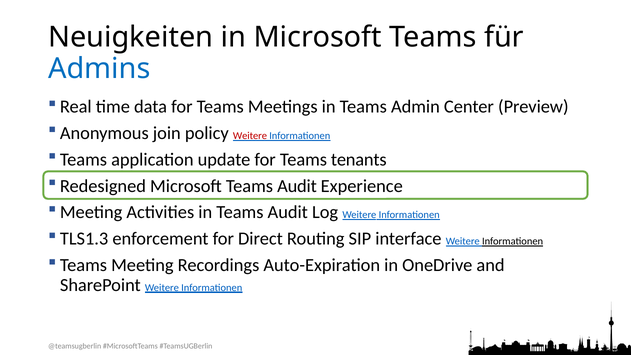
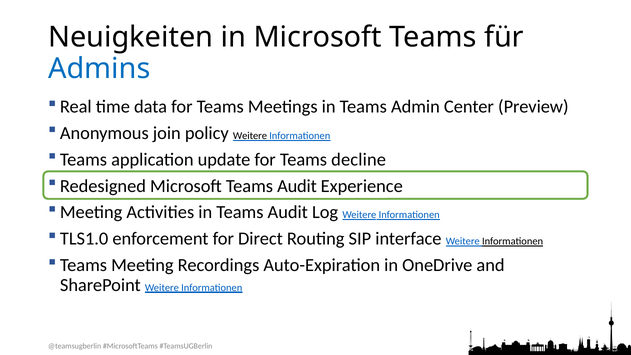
Weitere colour: red -> black (250, 136)
tenants: tenants -> decline (359, 159)
TLS1.3: TLS1.3 -> TLS1.0 (84, 239)
